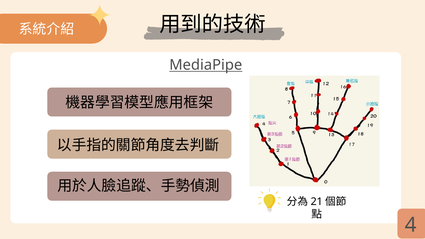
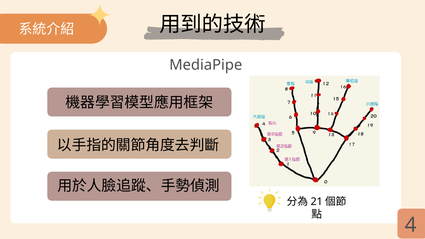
MediaPipe underline: present -> none (206, 65)
